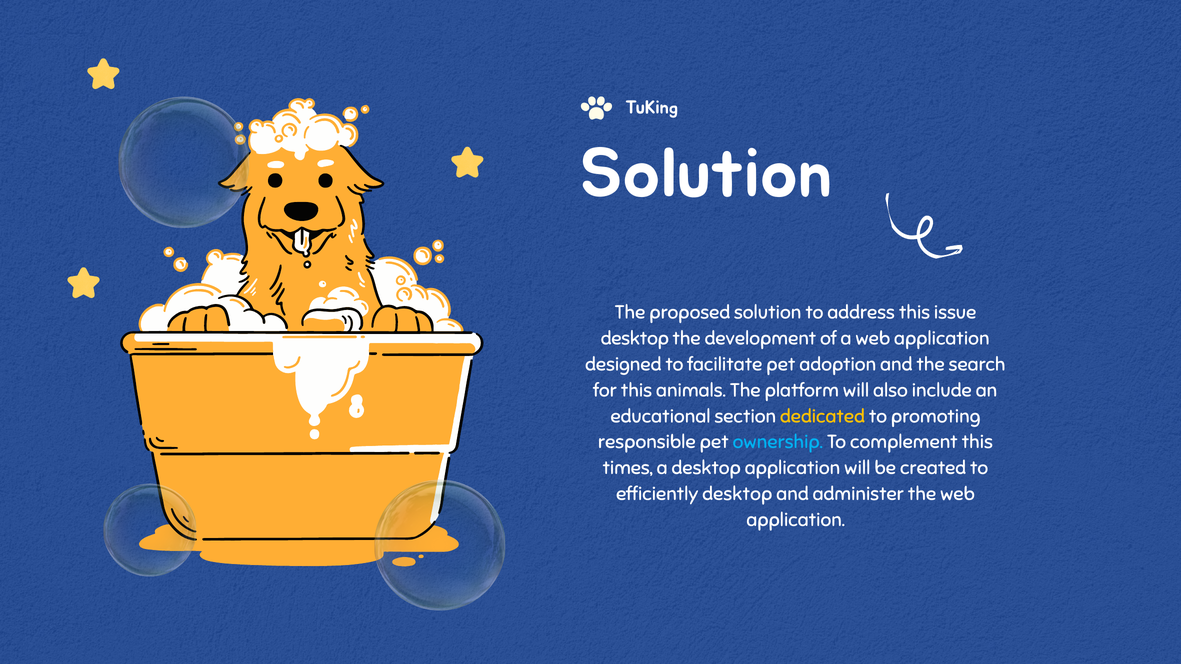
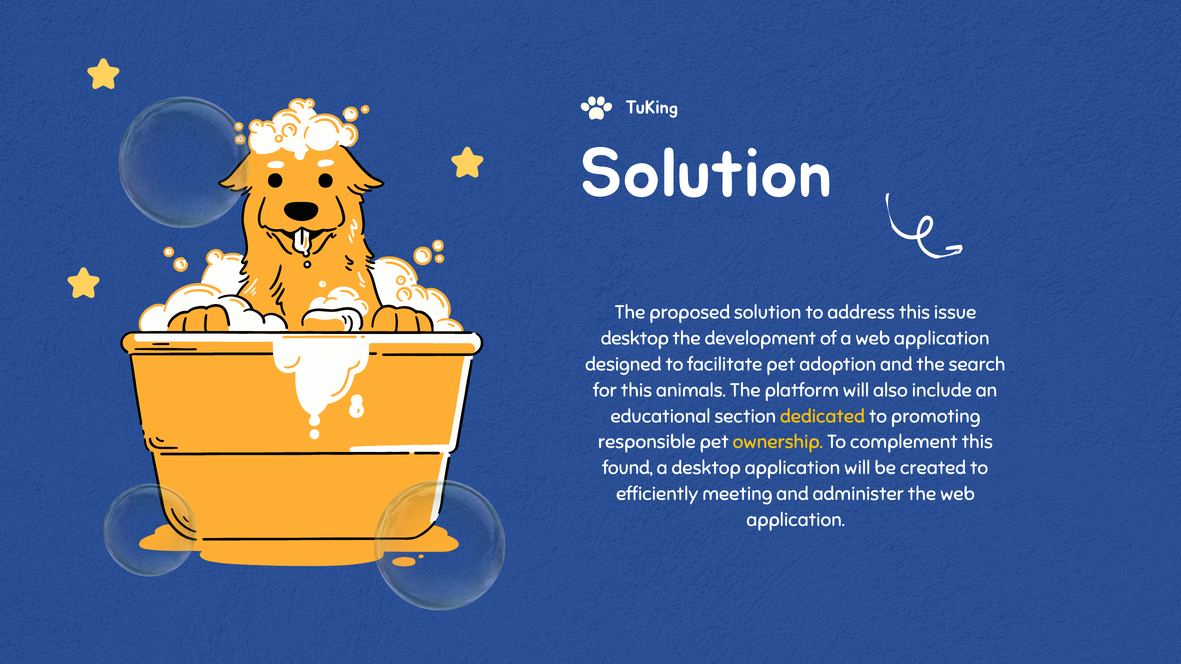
ownership colour: light blue -> yellow (778, 442)
times: times -> found (628, 468)
efficiently desktop: desktop -> meeting (737, 494)
